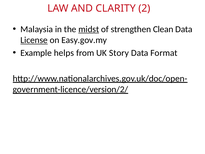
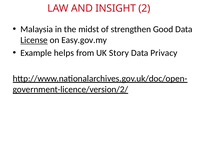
CLARITY: CLARITY -> INSIGHT (116, 8)
midst underline: present -> none (89, 29)
Clean: Clean -> Good (163, 29)
Format: Format -> Privacy (164, 53)
